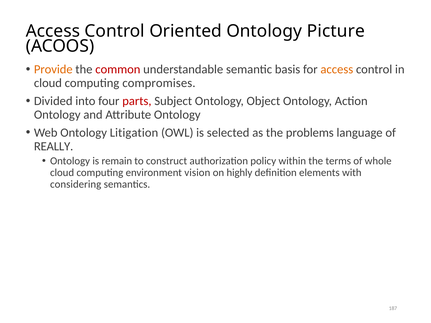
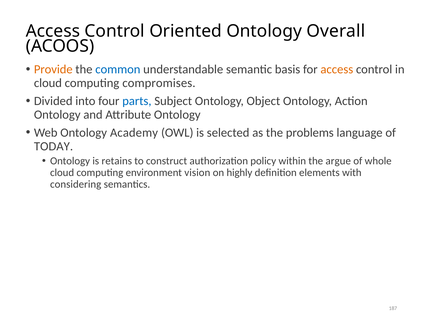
Picture: Picture -> Overall (336, 31)
common colour: red -> blue (118, 69)
parts colour: red -> blue (137, 101)
Litigation: Litigation -> Academy (134, 133)
REALLY: REALLY -> TODAY (54, 146)
remain: remain -> retains (117, 161)
terms: terms -> argue (338, 161)
